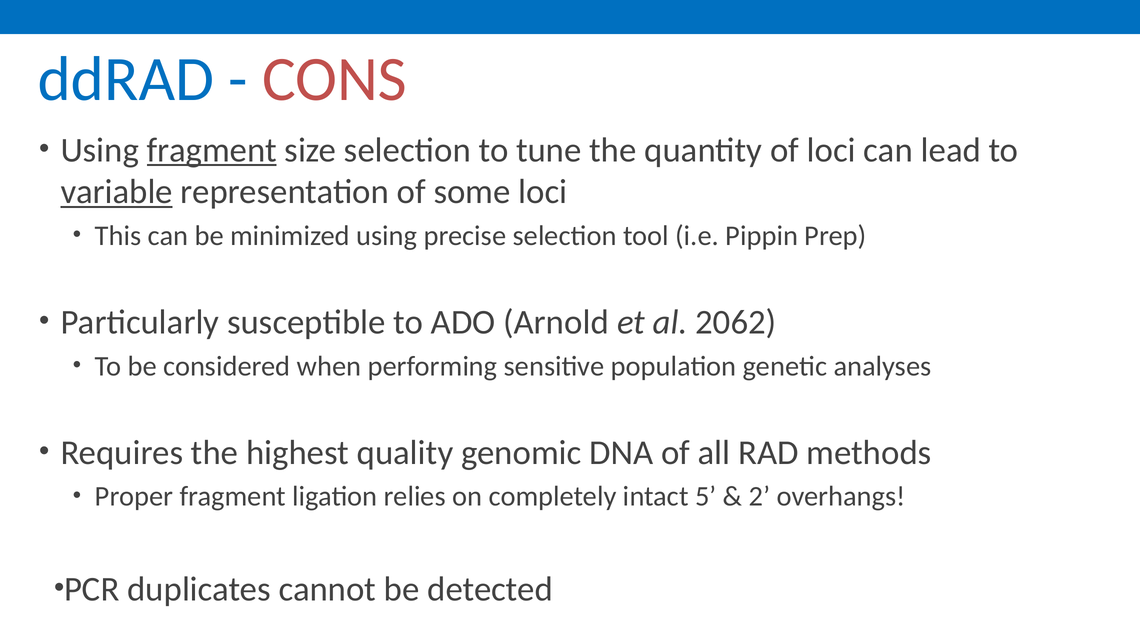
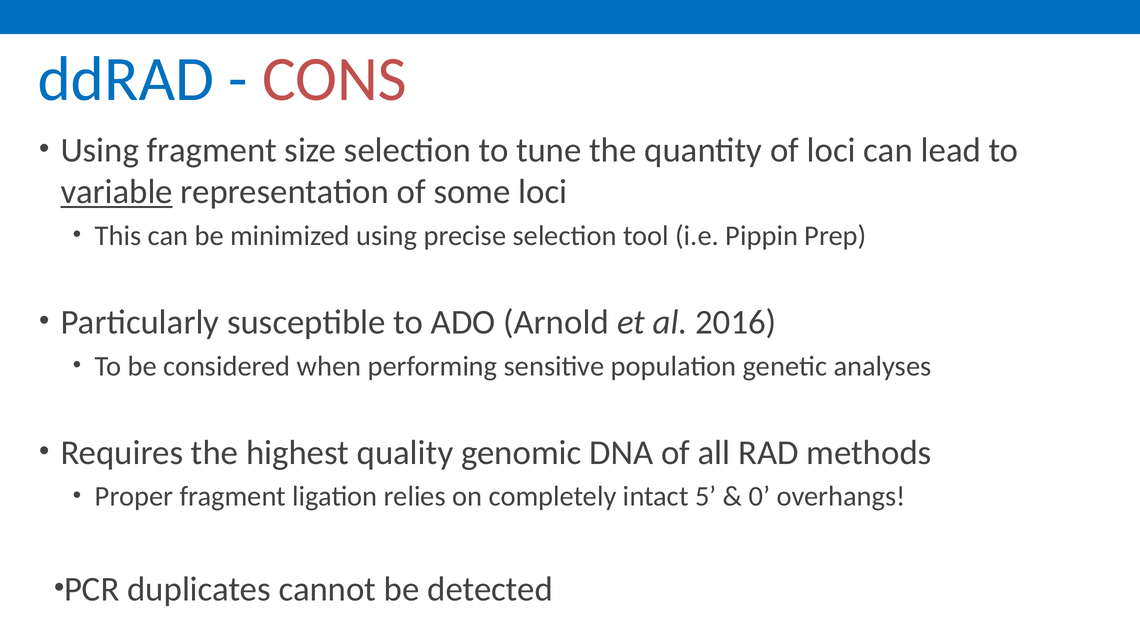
fragment underline: present -> none (212, 150)
2062: 2062 -> 2016 (736, 322)
2: 2 -> 0 (760, 497)
